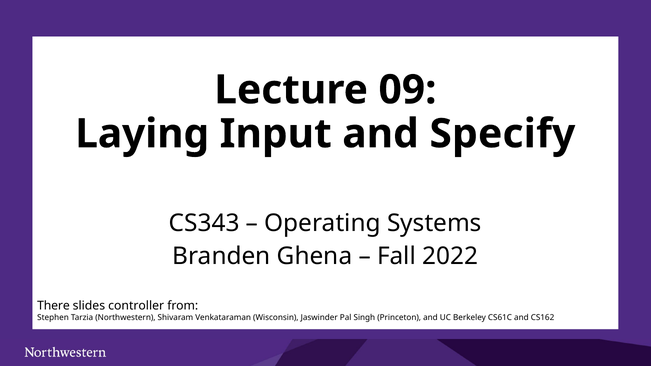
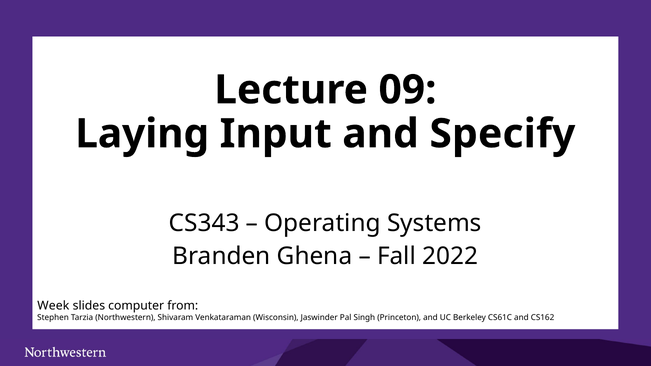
There: There -> Week (53, 306)
controller: controller -> computer (136, 306)
